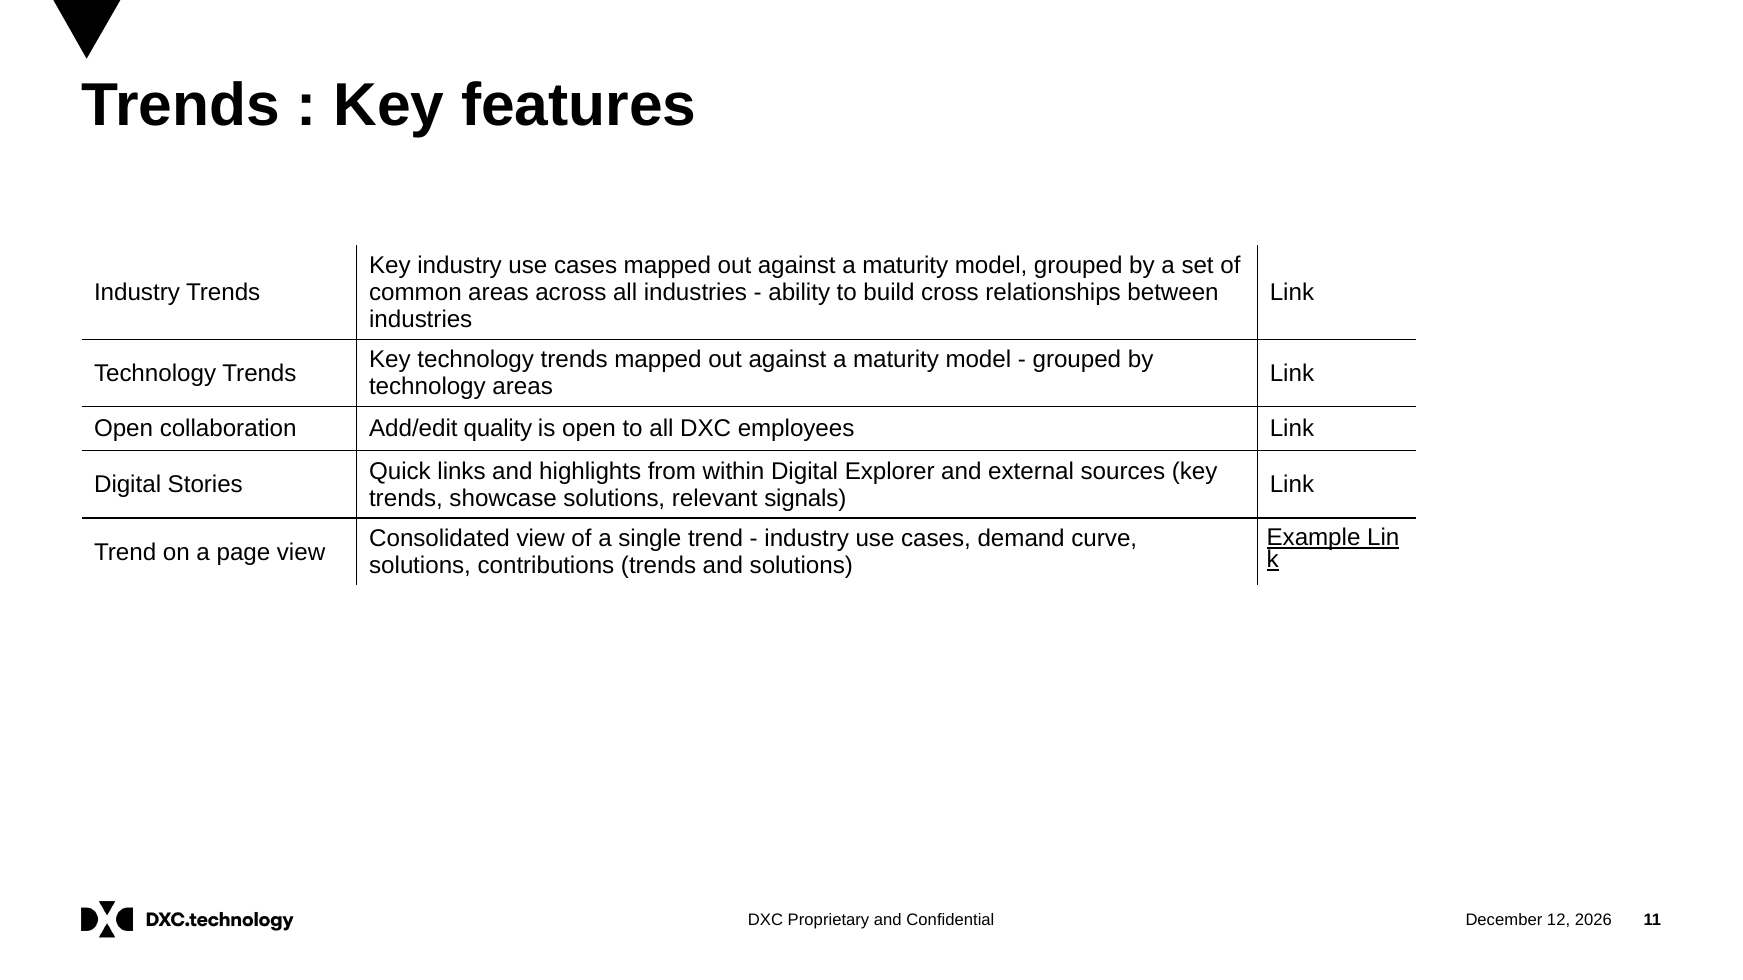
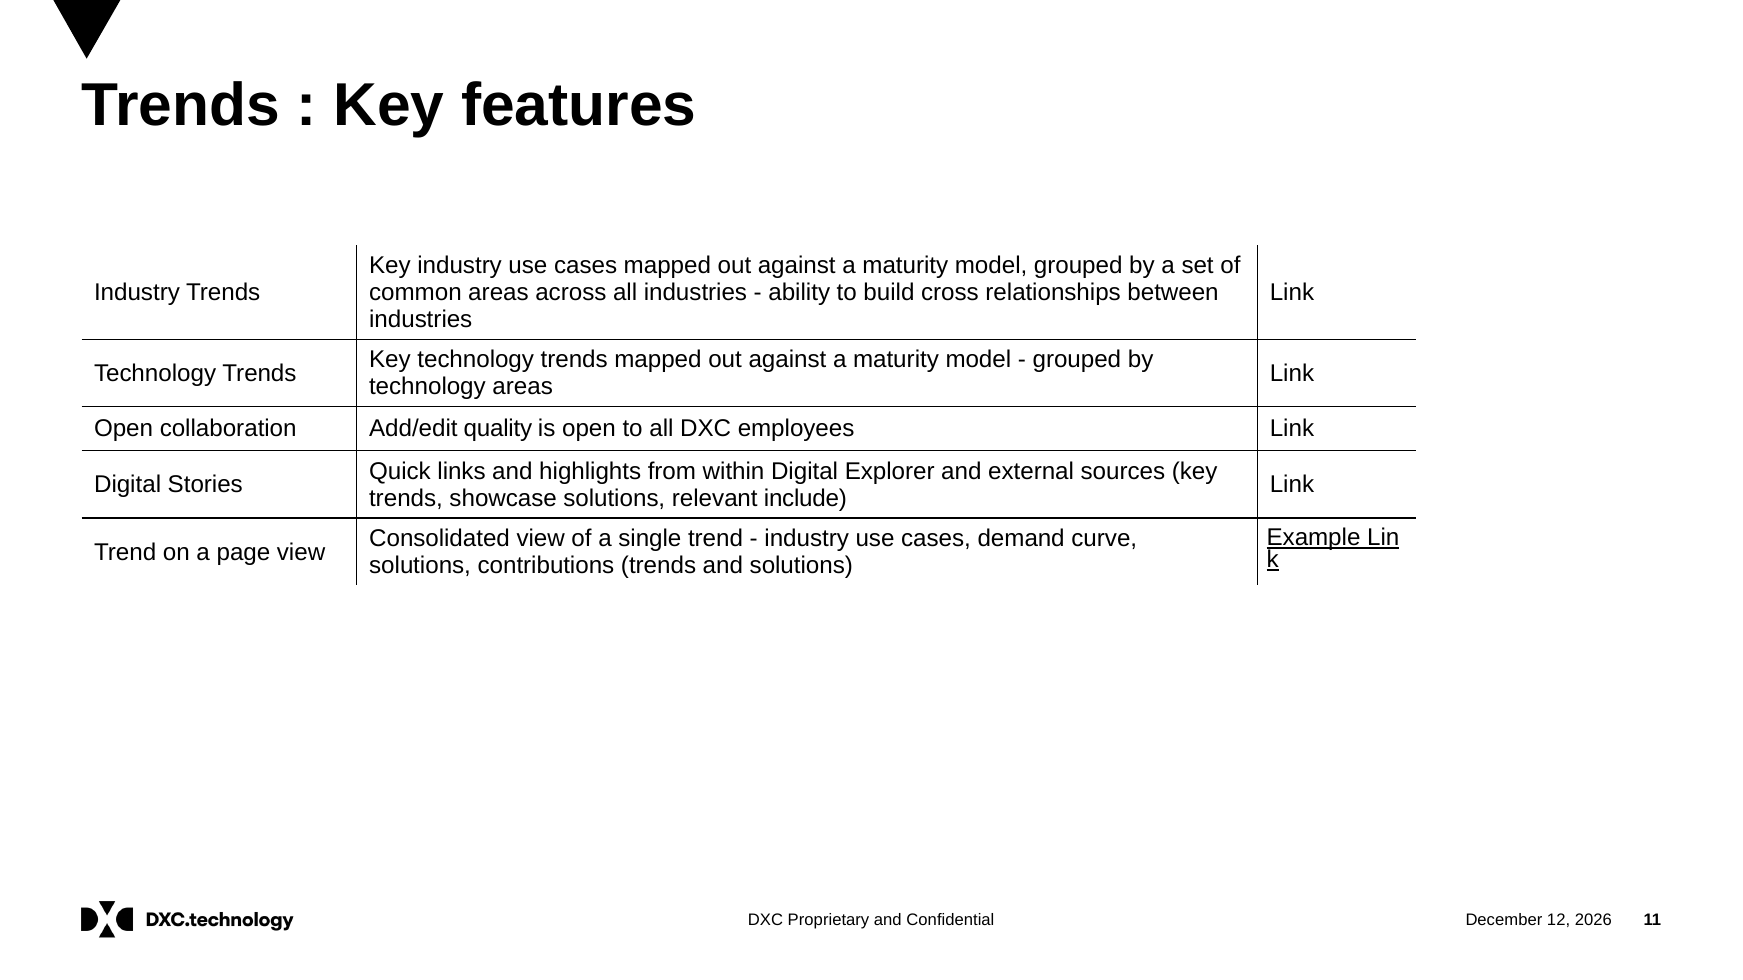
signals: signals -> include (805, 498)
